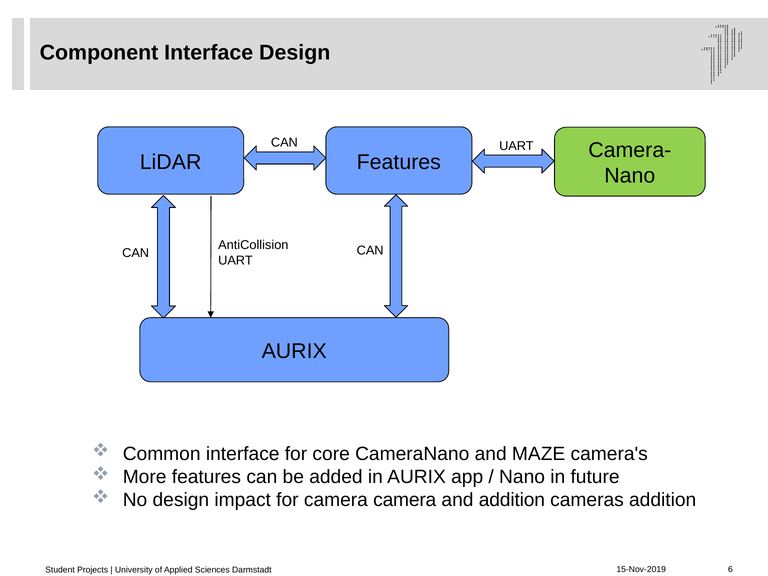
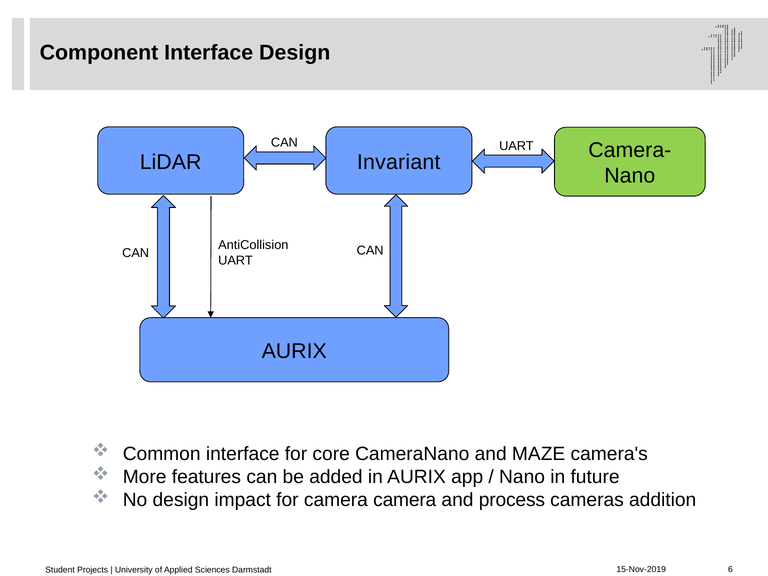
Features: Features -> Invariant (399, 162)
and addition: addition -> process (512, 500)
